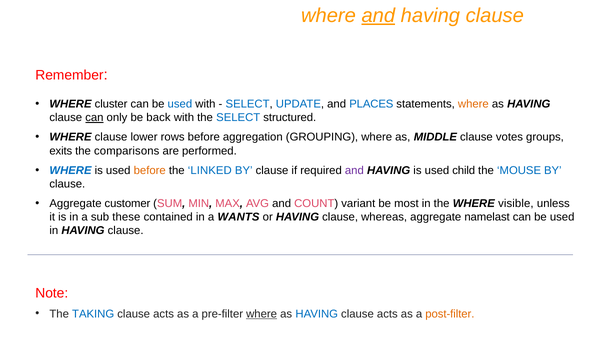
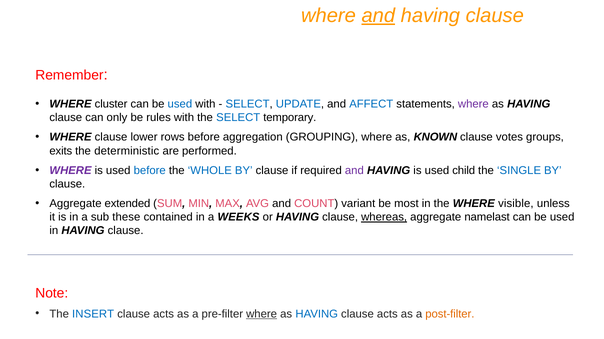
PLACES: PLACES -> AFFECT (371, 104)
where colour: orange -> purple (473, 104)
can underline: present -> none (94, 118)
back: back -> rules (159, 118)
structured: structured -> temporary (290, 118)
MIDDLE: MIDDLE -> KNOWN (435, 138)
comparisons: comparisons -> deterministic (127, 151)
WHERE colour: blue -> purple (71, 171)
before colour: orange -> blue (150, 171)
LINKED: LINKED -> WHOLE (210, 171)
MOUSE: MOUSE -> SINGLE (519, 171)
customer: customer -> extended (127, 204)
WANTS: WANTS -> WEEKS (239, 218)
whereas underline: none -> present (384, 218)
TAKING: TAKING -> INSERT (93, 315)
